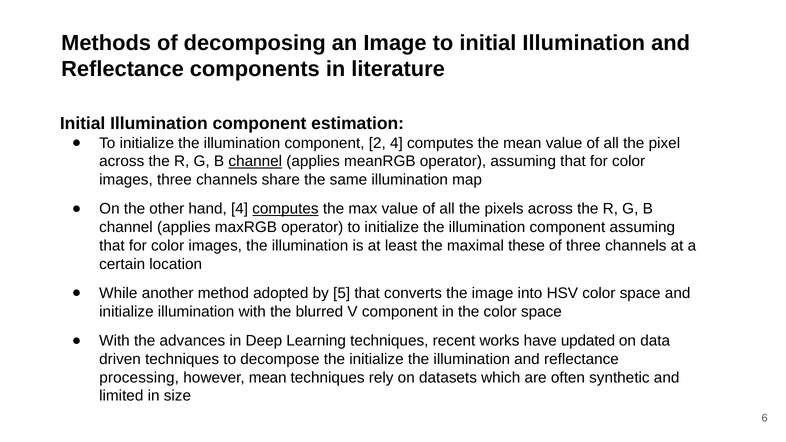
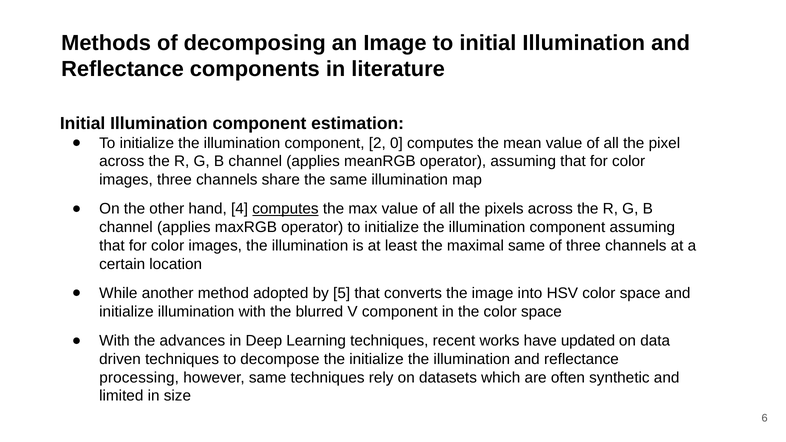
2 4: 4 -> 0 (396, 143)
channel underline: present -> none (255, 161)
maximal these: these -> same (527, 246)
however mean: mean -> same (268, 378)
